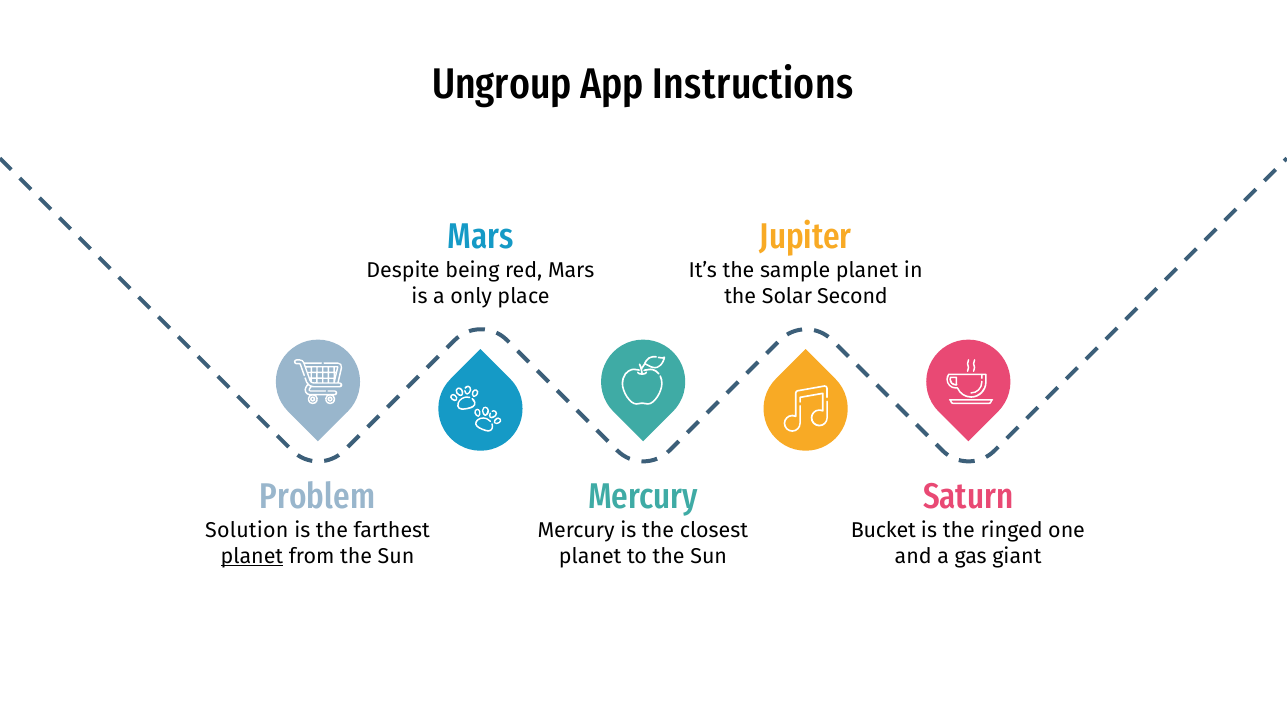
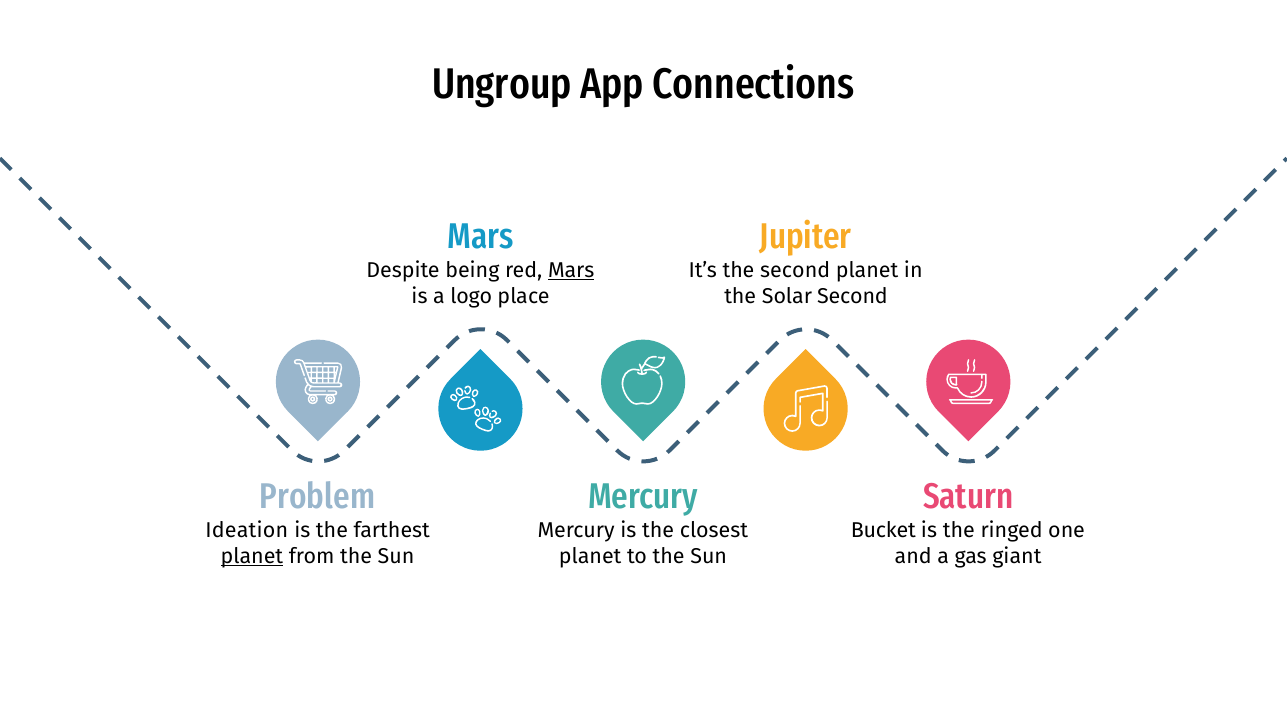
Instructions: Instructions -> Connections (753, 84)
Mars underline: none -> present (571, 270)
the sample: sample -> second (795, 270)
only: only -> logo (471, 296)
Solution: Solution -> Ideation (247, 531)
